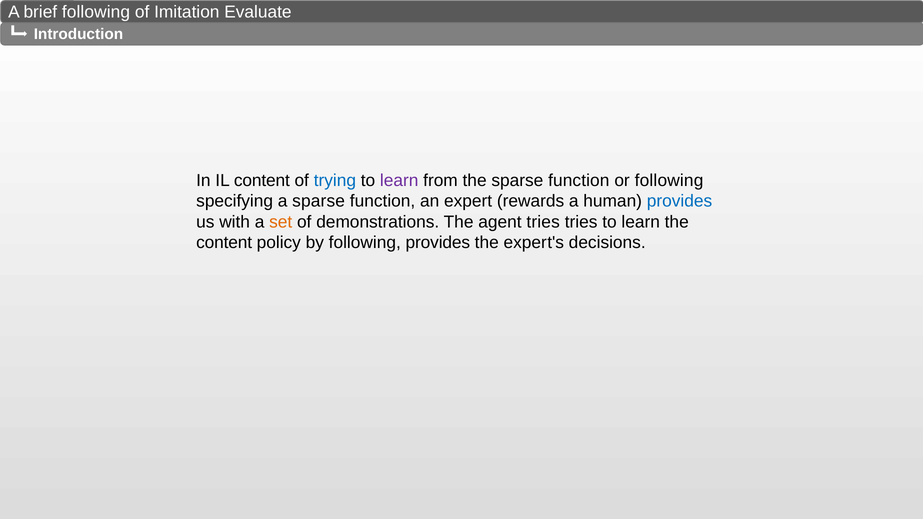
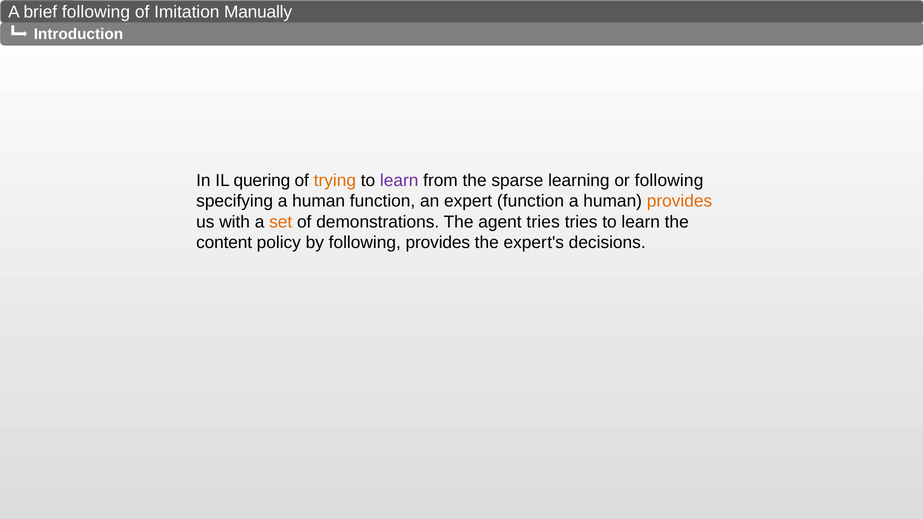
Evaluate: Evaluate -> Manually (258, 12)
IL content: content -> quering (262, 180)
trying colour: blue -> orange (335, 180)
the sparse function: function -> learning (579, 180)
specifying a sparse: sparse -> human (319, 201)
expert rewards: rewards -> function (530, 201)
provides colour: blue -> orange (679, 201)
